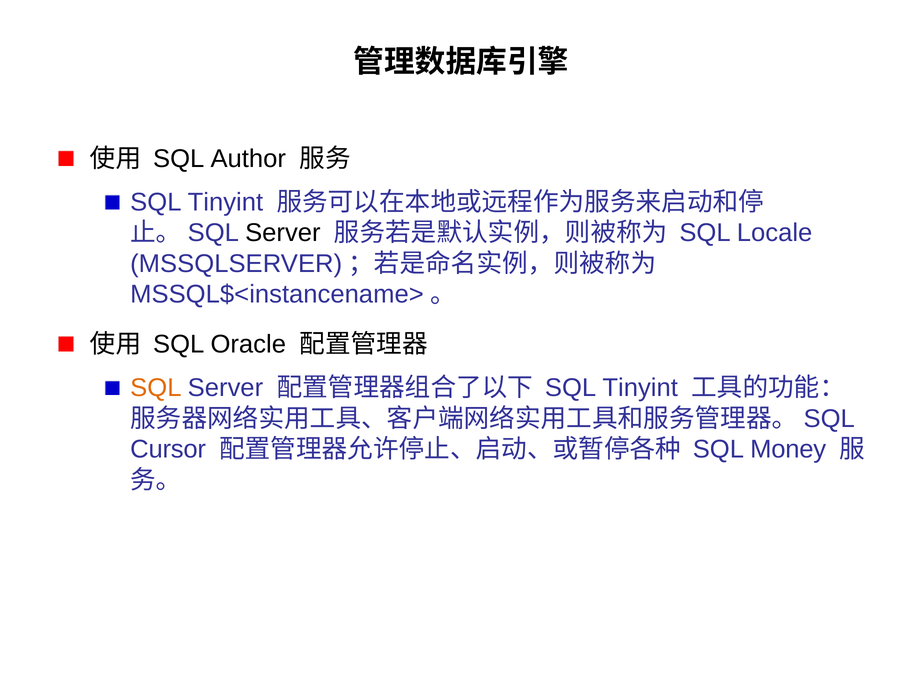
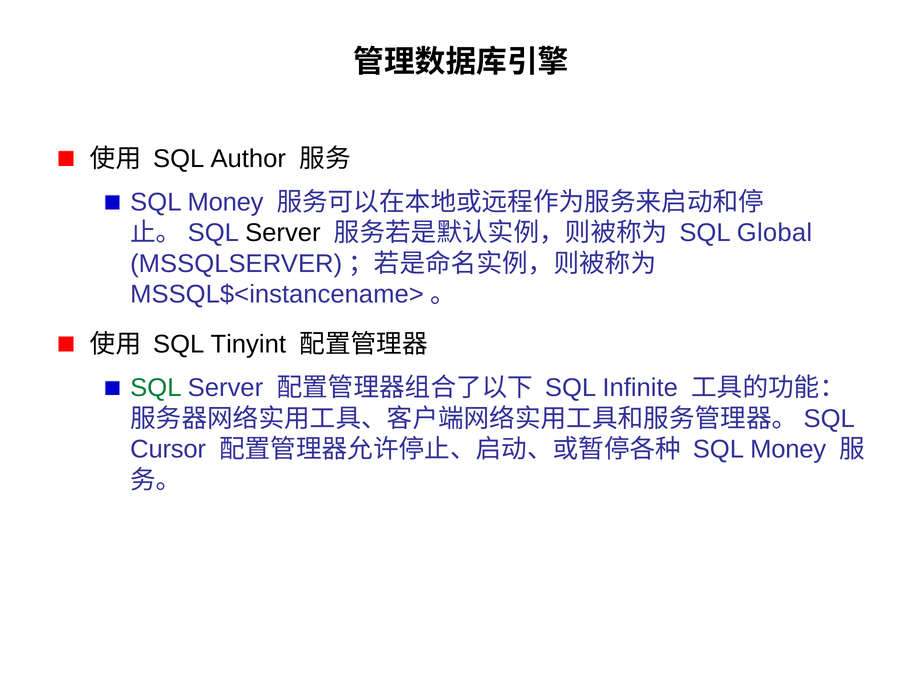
Tinyint: Tinyint -> Money (226, 202)
Locale: Locale -> Global (774, 233)
Oracle: Oracle -> Tinyint (248, 344)
SQL colour: orange -> green (156, 388)
Tinyint: Tinyint -> Infinite (640, 388)
